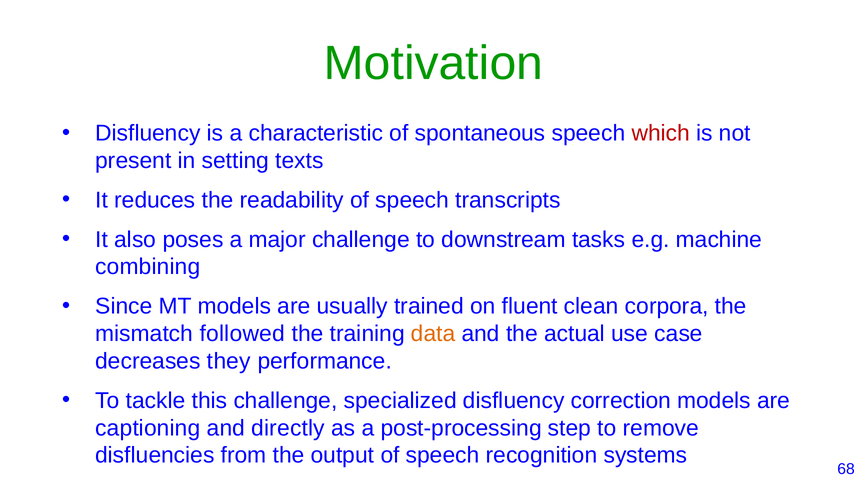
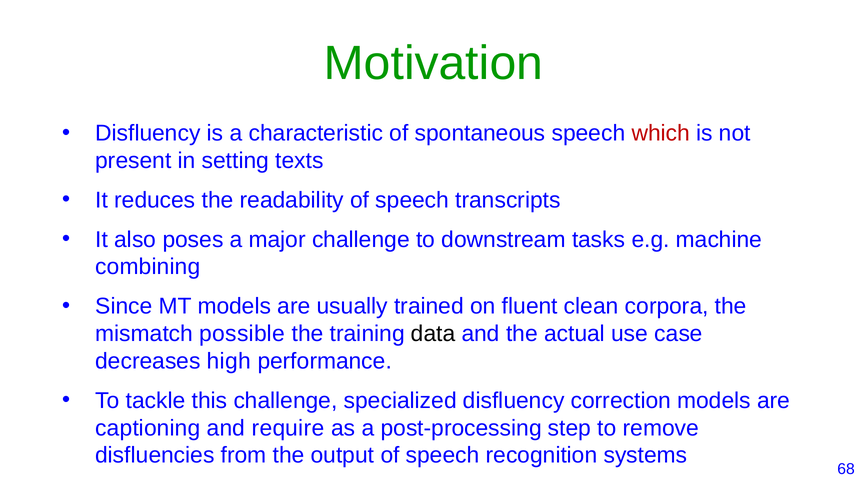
followed: followed -> possible (242, 334)
data colour: orange -> black (433, 334)
they: they -> high (229, 362)
directly: directly -> require (288, 429)
